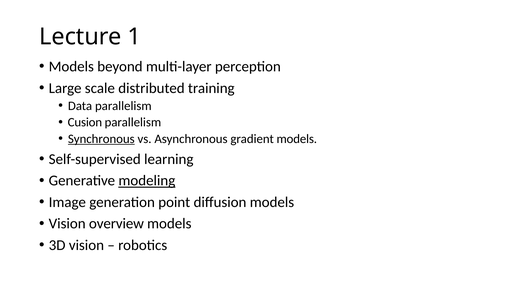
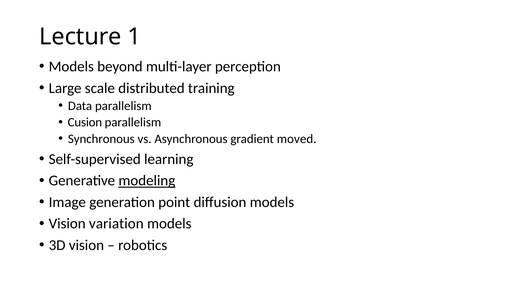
Synchronous underline: present -> none (101, 139)
gradient models: models -> moved (297, 139)
overview: overview -> variation (116, 223)
